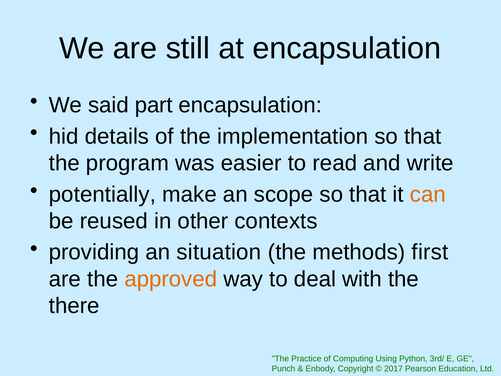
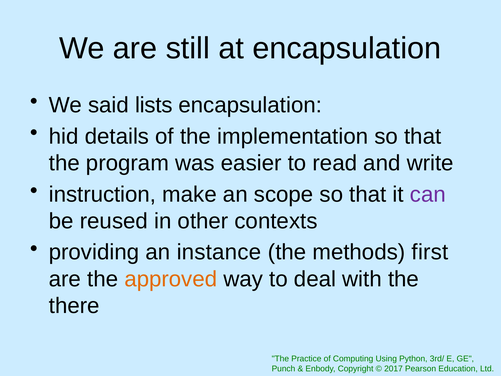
part: part -> lists (154, 105)
potentially: potentially -> instruction (102, 194)
can colour: orange -> purple (428, 194)
situation: situation -> instance (219, 252)
